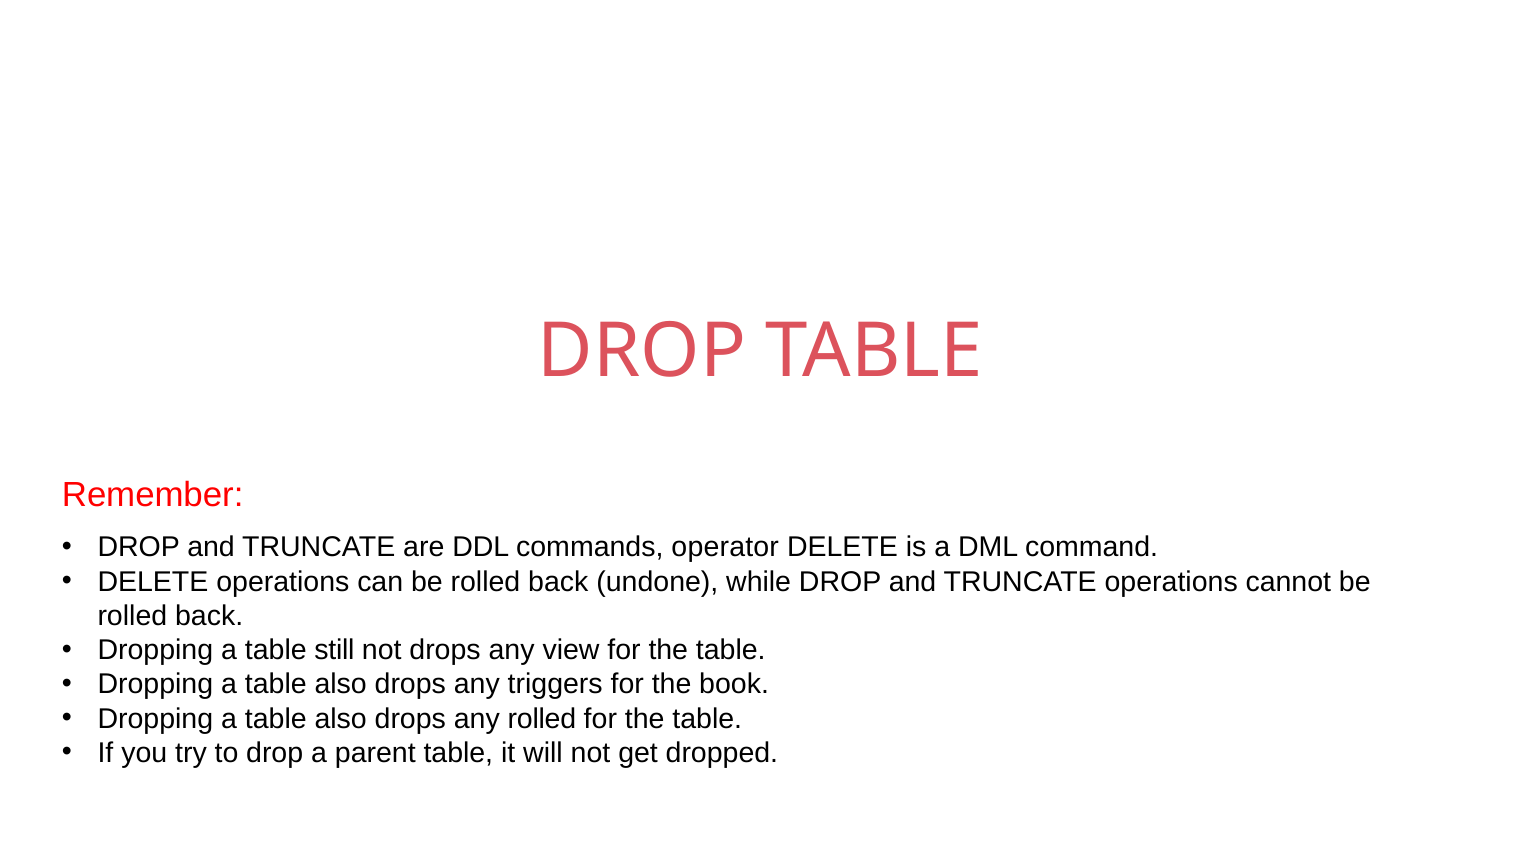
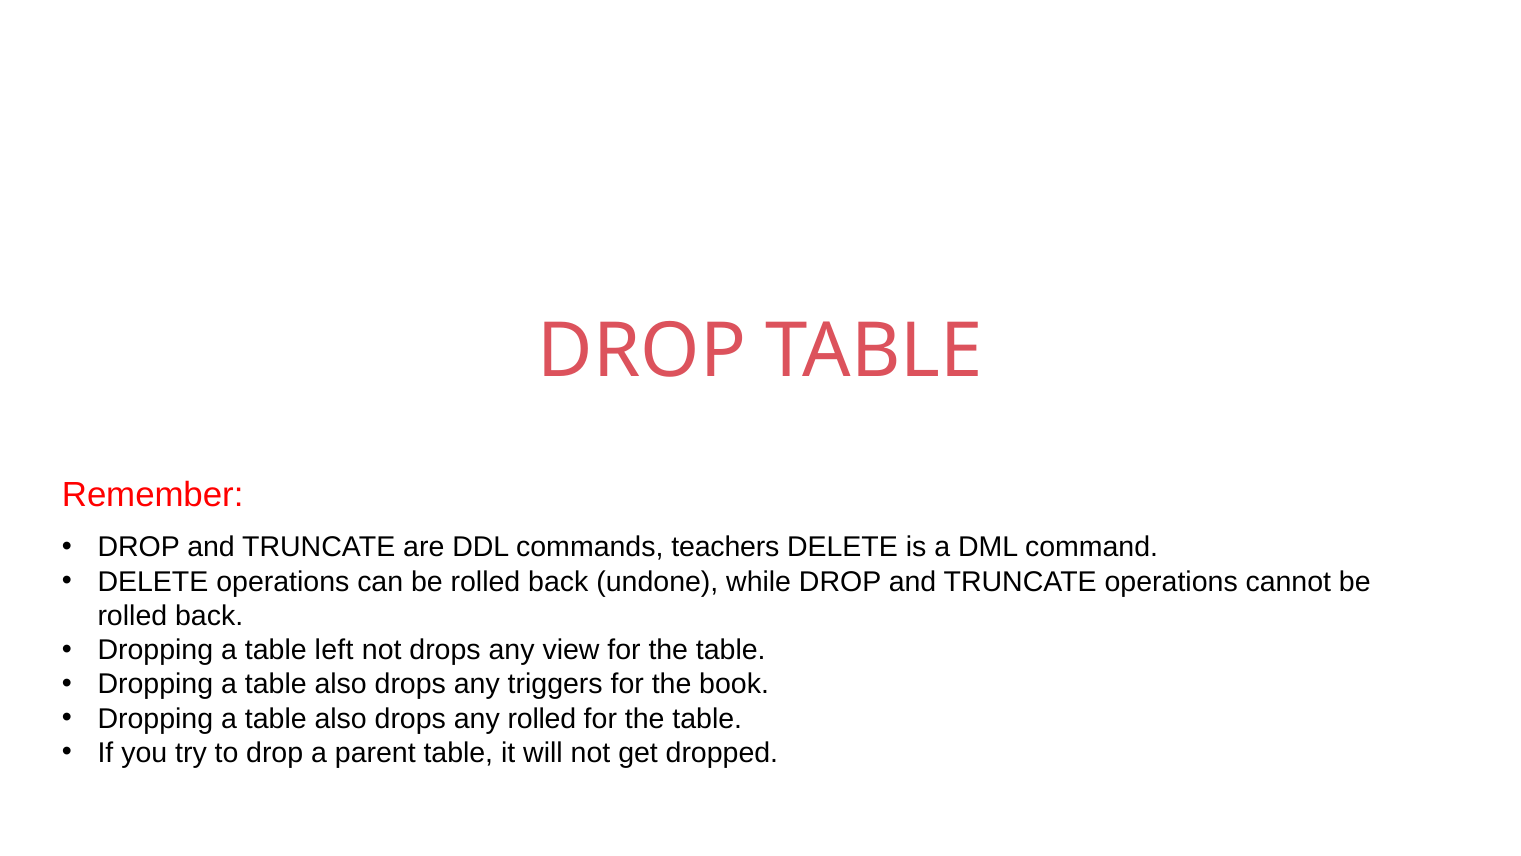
operator: operator -> teachers (725, 547)
still: still -> left (334, 650)
